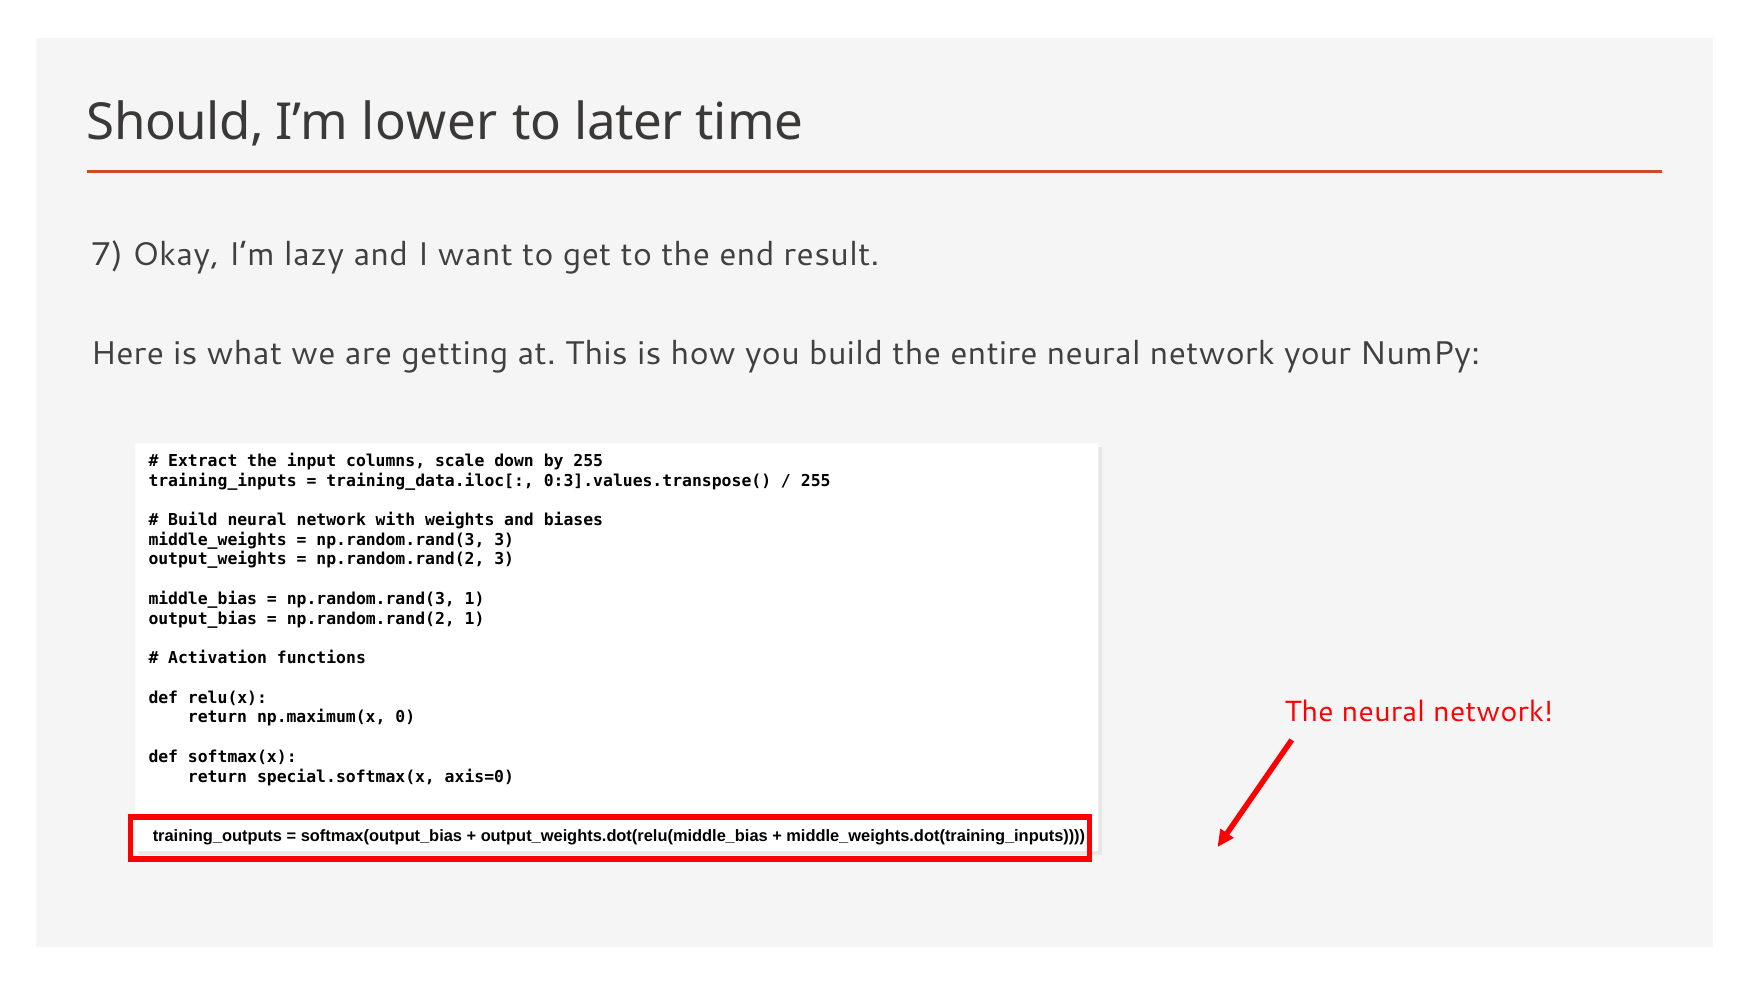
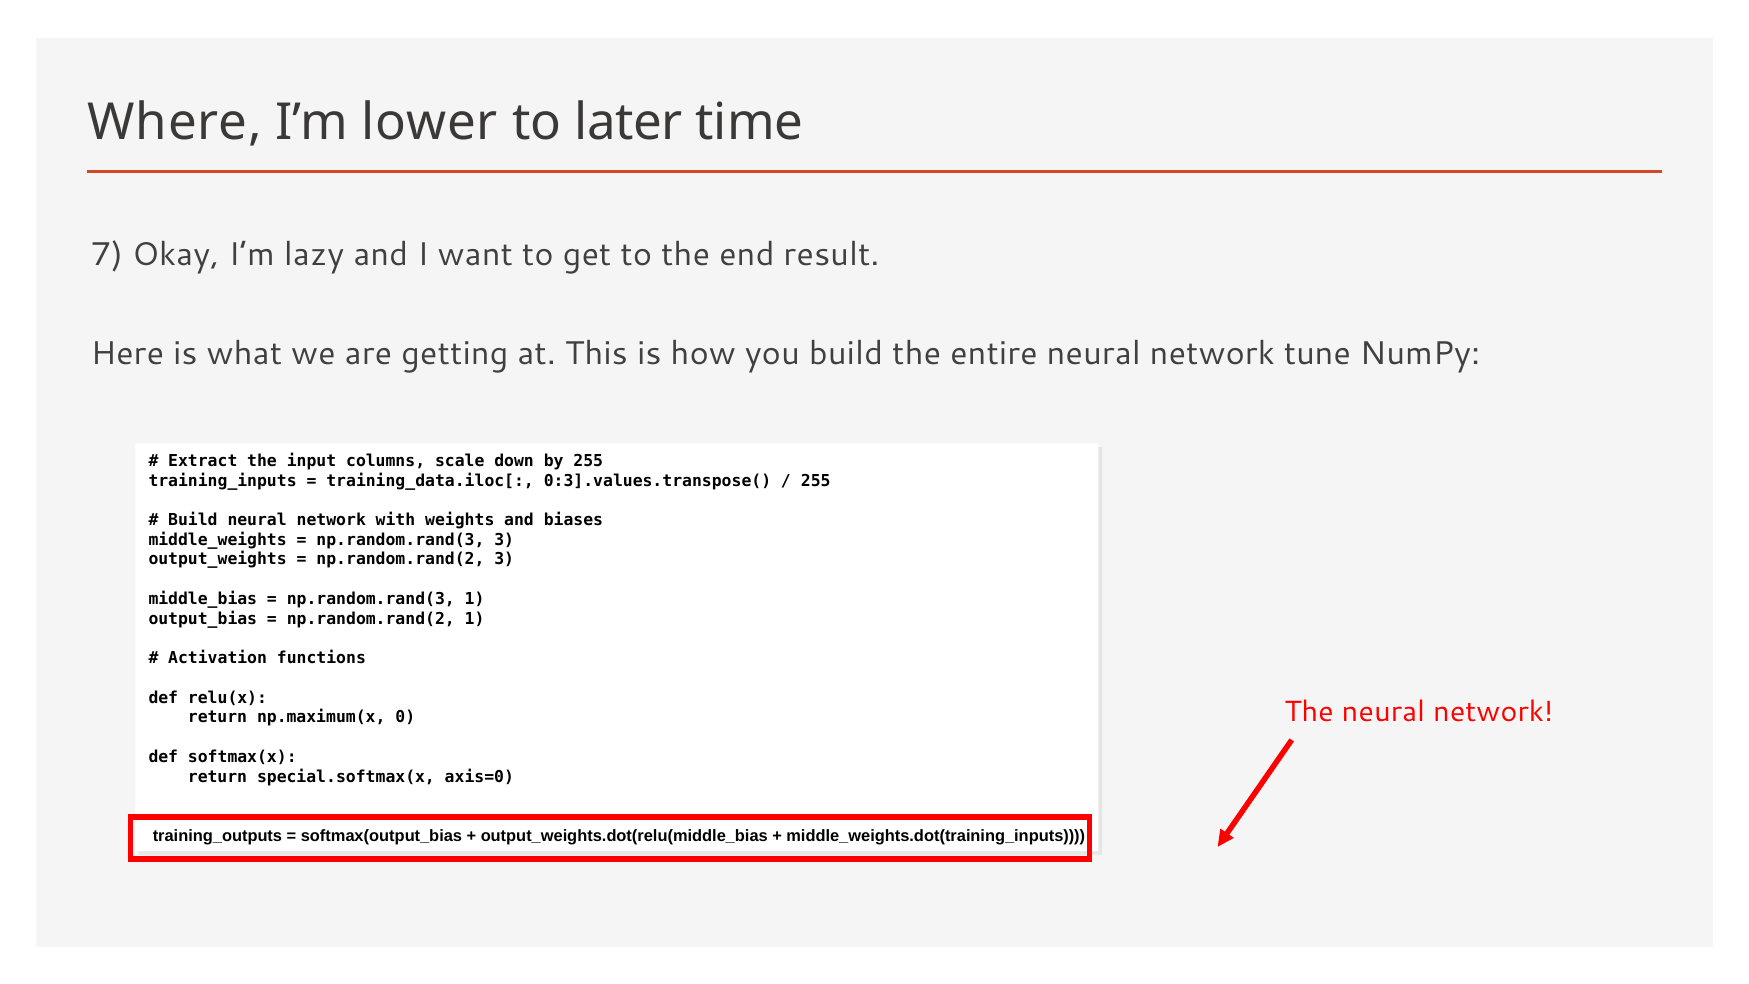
Should: Should -> Where (175, 122)
your: your -> tune (1317, 353)
